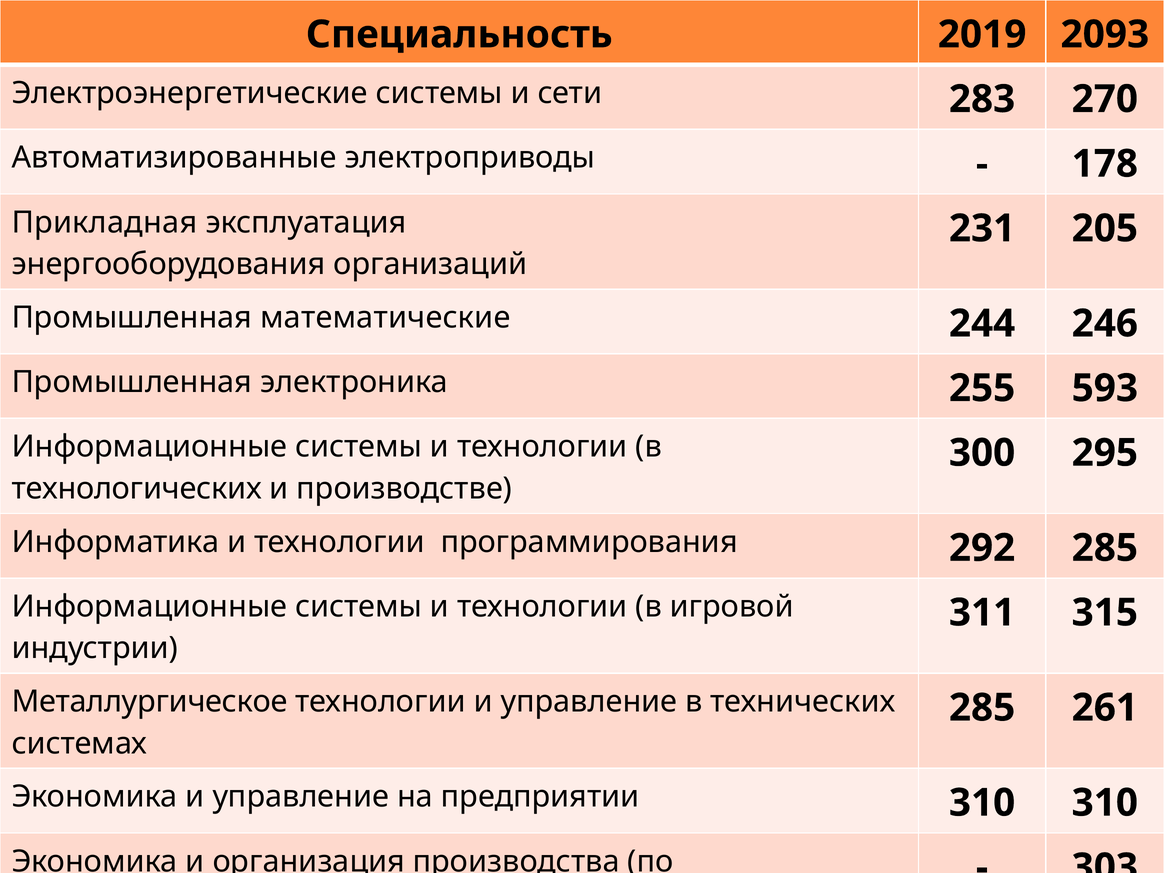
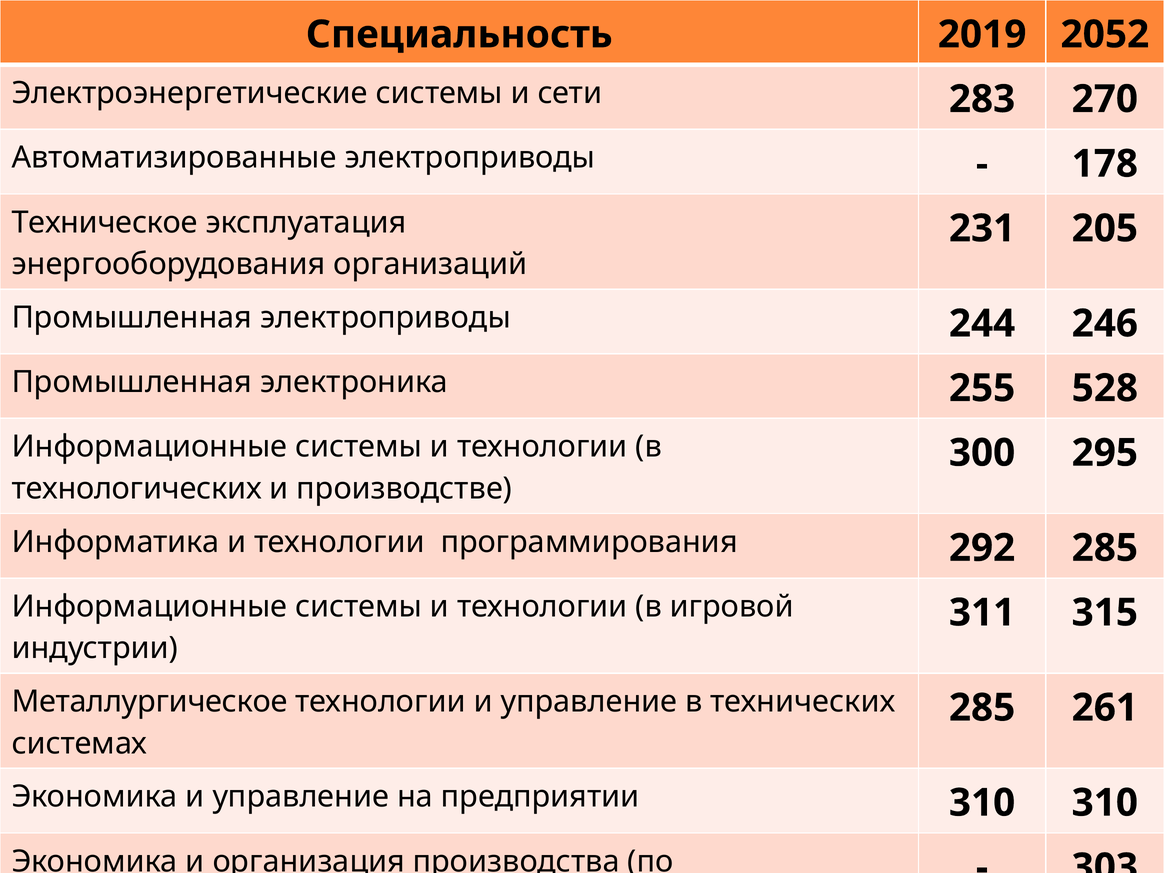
2093: 2093 -> 2052 (1105, 35)
Прикладная: Прикладная -> Техническое (105, 222)
Промышленная математические: математические -> электроприводы (385, 318)
593: 593 -> 528 (1105, 388)
